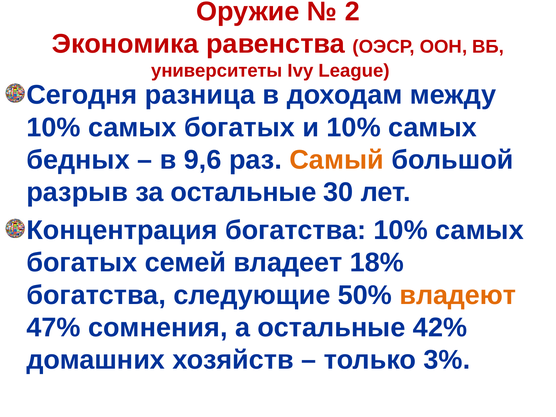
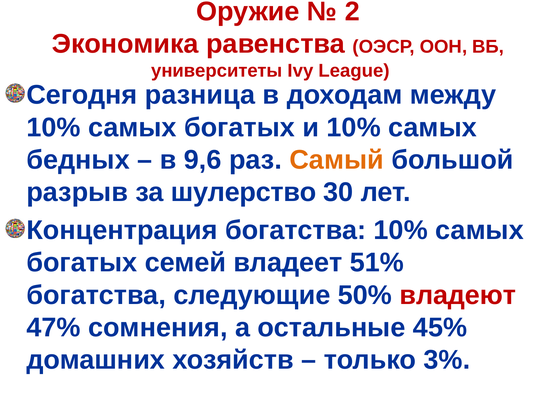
за остальные: остальные -> шулерство (244, 192)
18%: 18% -> 51% (377, 263)
владеют colour: orange -> red (458, 295)
42%: 42% -> 45% (440, 328)
